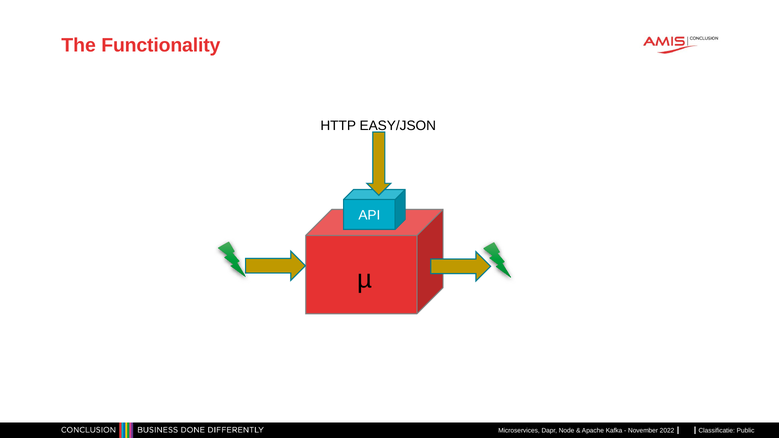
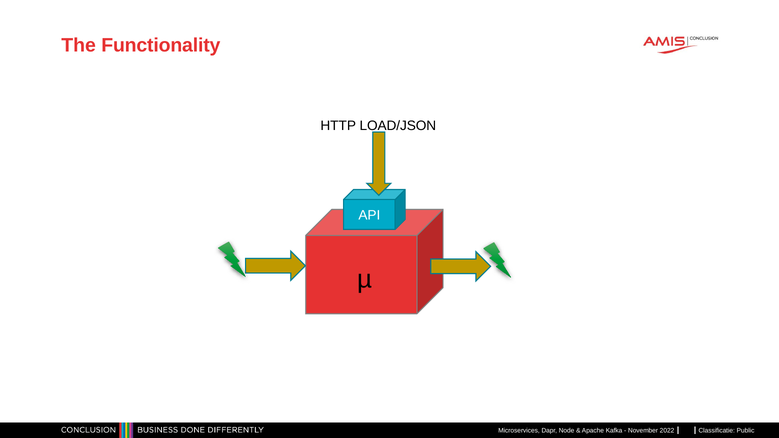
EASY/JSON: EASY/JSON -> LOAD/JSON (398, 126)
